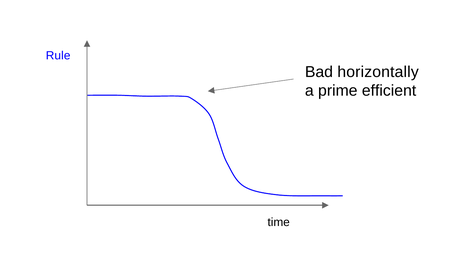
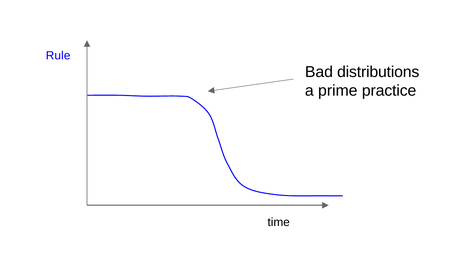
horizontally: horizontally -> distributions (378, 72)
efficient: efficient -> practice (389, 91)
